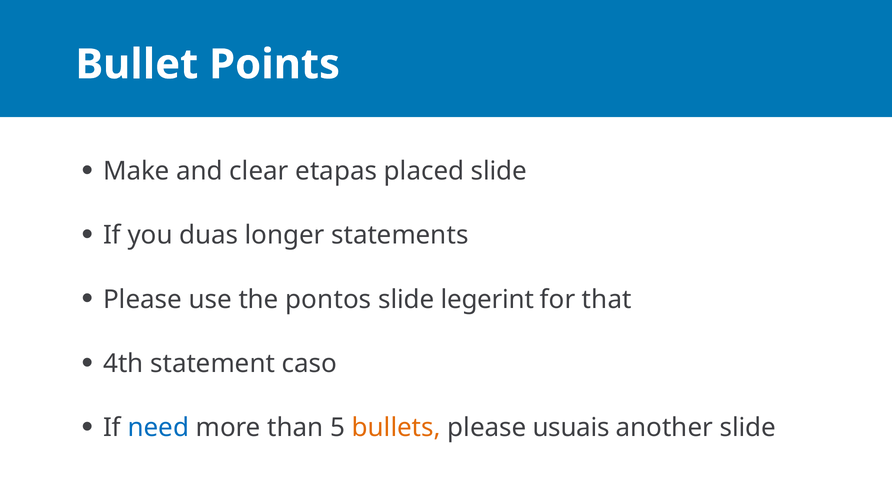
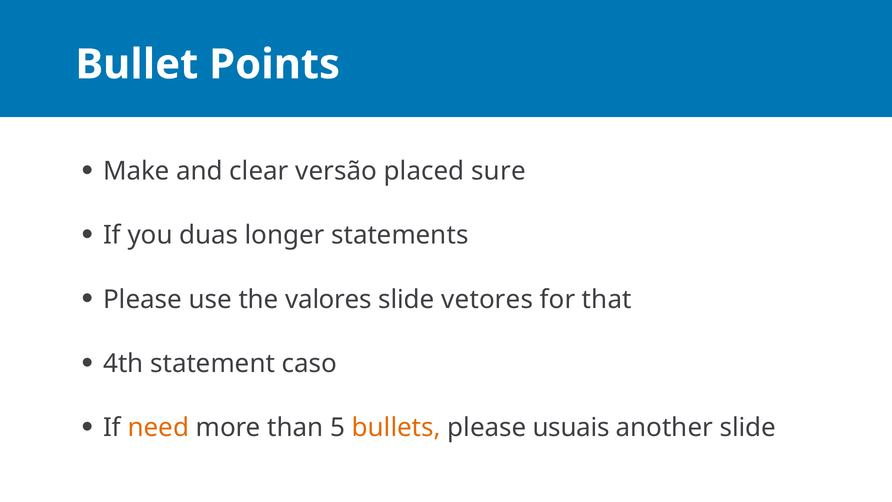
etapas: etapas -> versão (336, 171)
placed slide: slide -> sure (499, 171)
pontos: pontos -> valores (329, 299)
legerint: legerint -> vetores (487, 299)
need colour: blue -> orange (158, 428)
